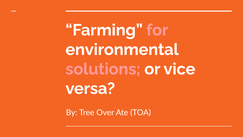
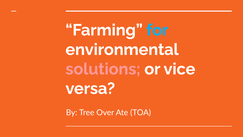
for colour: pink -> light blue (157, 30)
